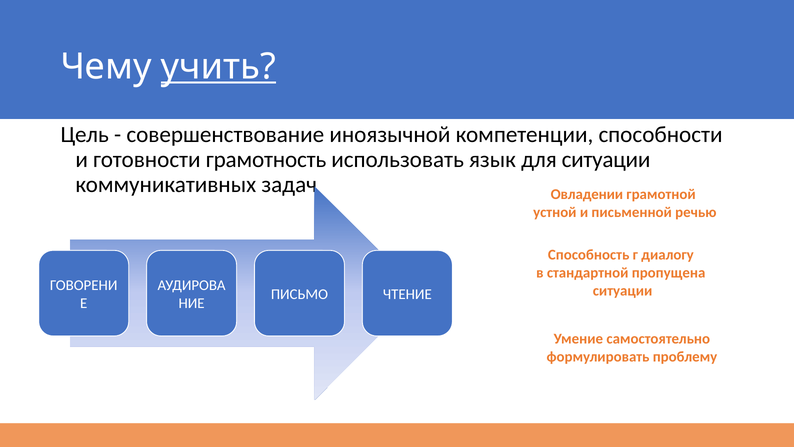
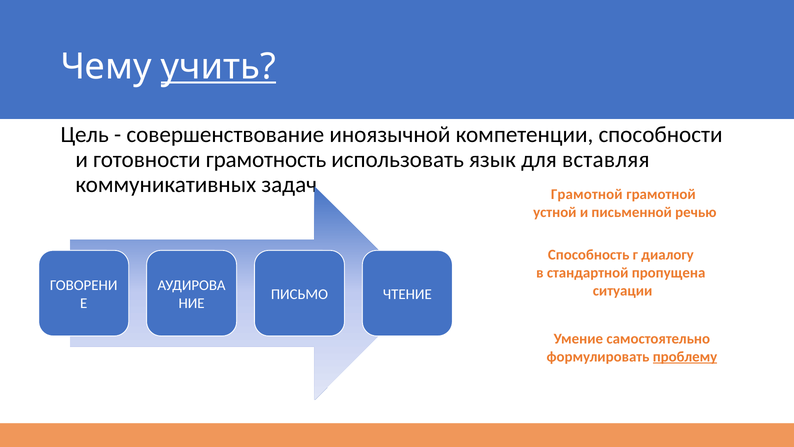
для ситуации: ситуации -> вставляя (606, 159)
Овладении: Овладении -> Грамотной (587, 194)
проблему underline: none -> present (685, 356)
